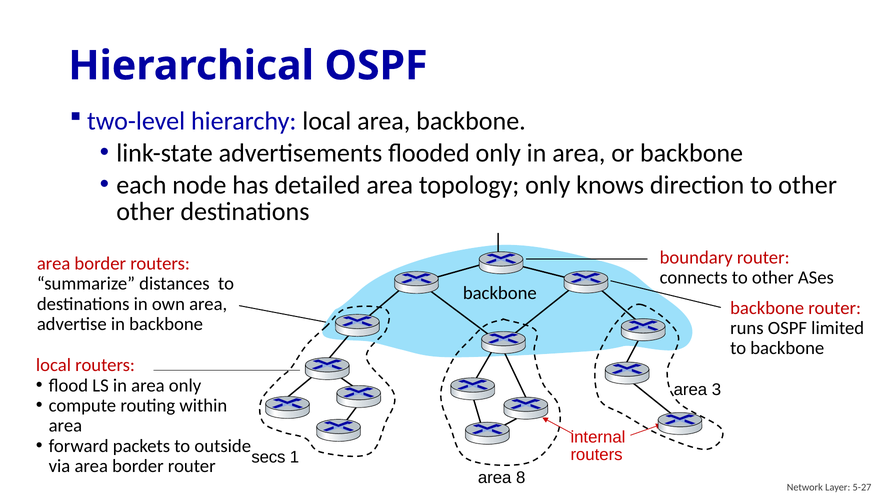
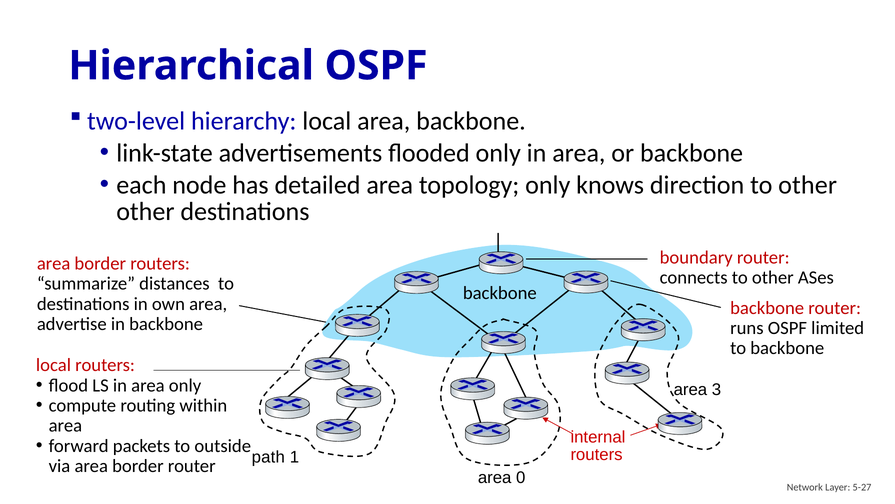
secs: secs -> path (268, 457)
8: 8 -> 0 (521, 477)
